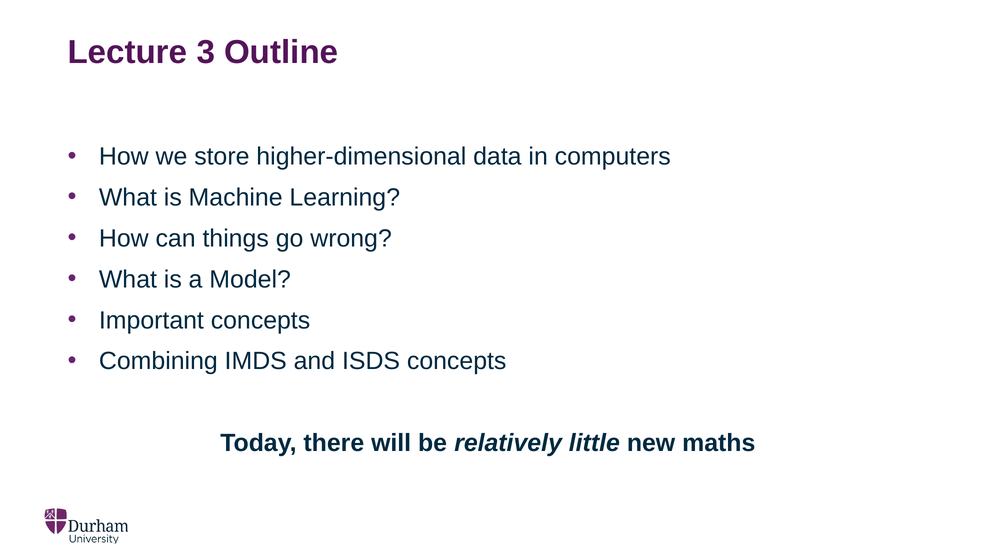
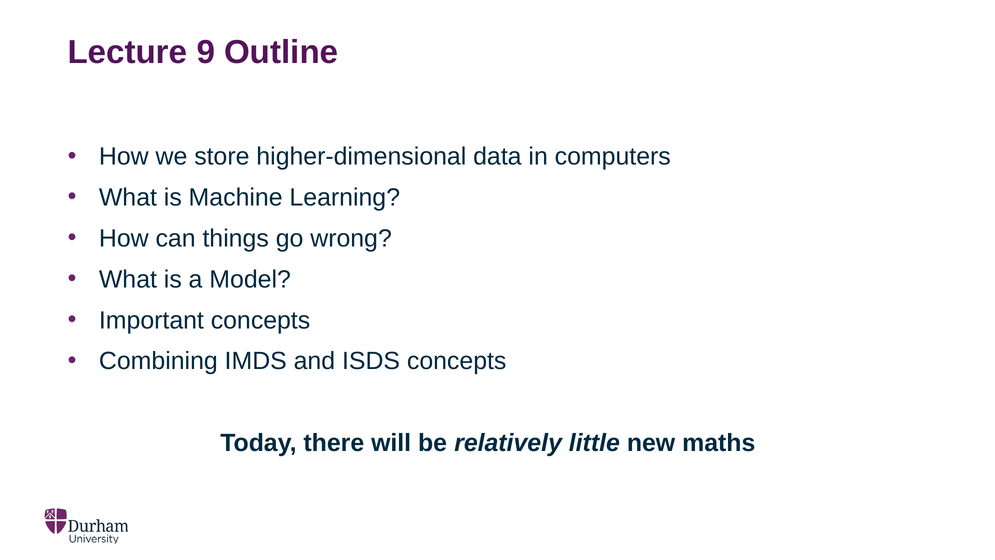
3: 3 -> 9 (206, 52)
